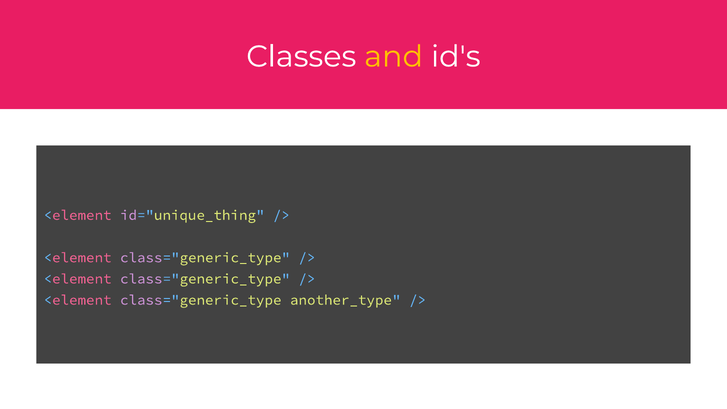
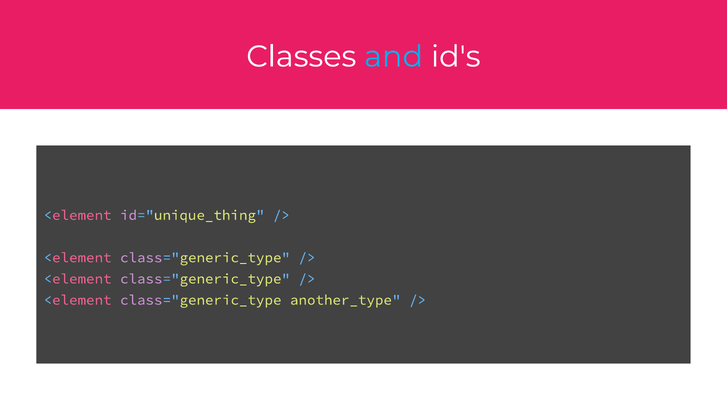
and colour: yellow -> light blue (394, 57)
